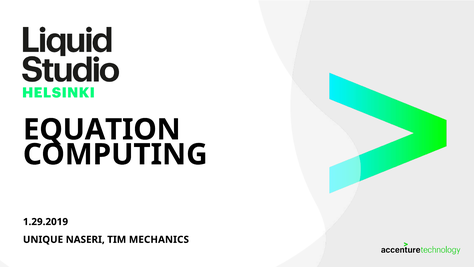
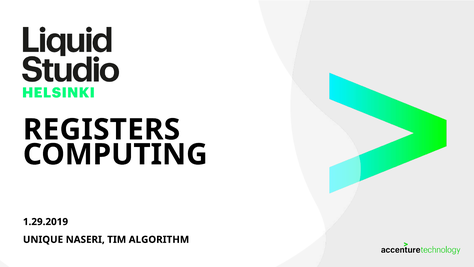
EQUATION: EQUATION -> REGISTERS (102, 129)
MECHANICS: MECHANICS -> ALGORITHM (159, 239)
